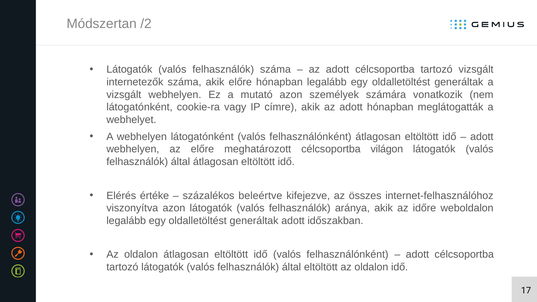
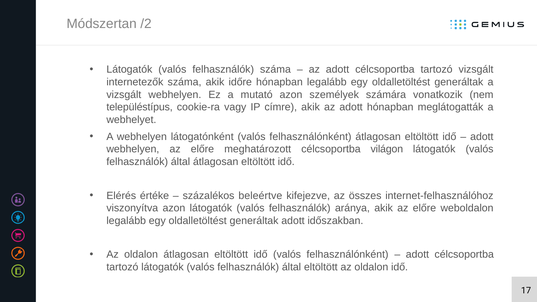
akik előre: előre -> időre (240, 82)
látogatónként: látogatónként -> településtípus (140, 107)
akik az időre: időre -> előre (424, 208)
